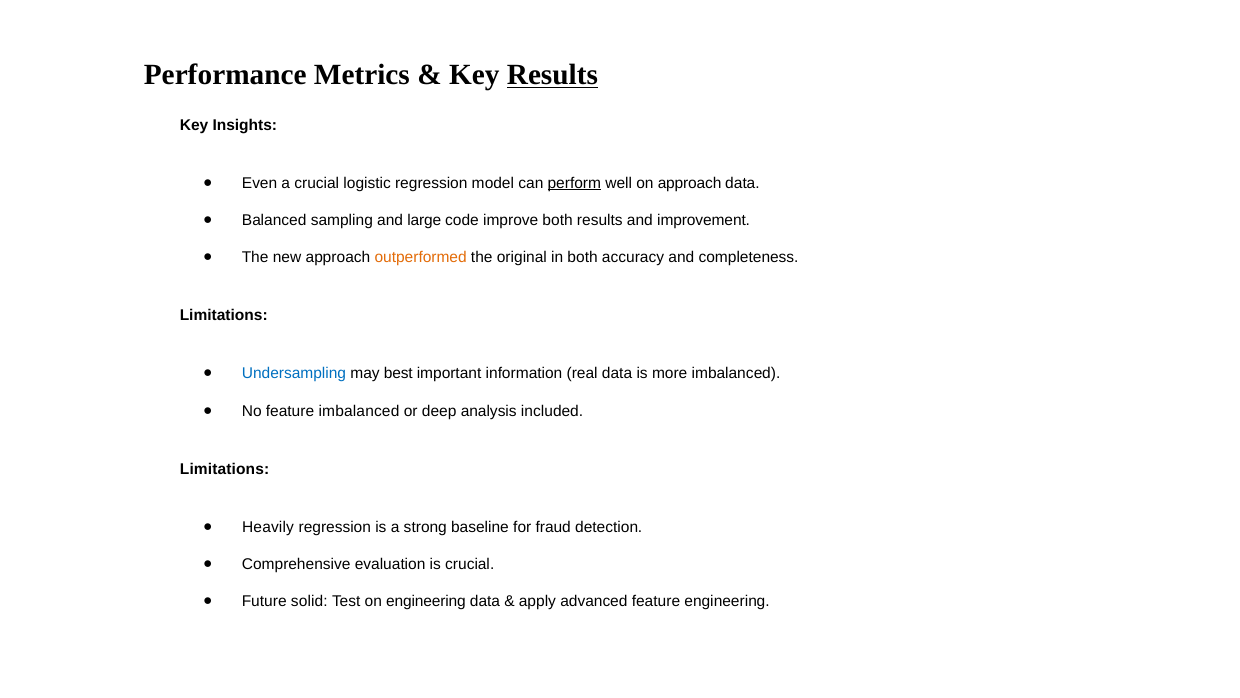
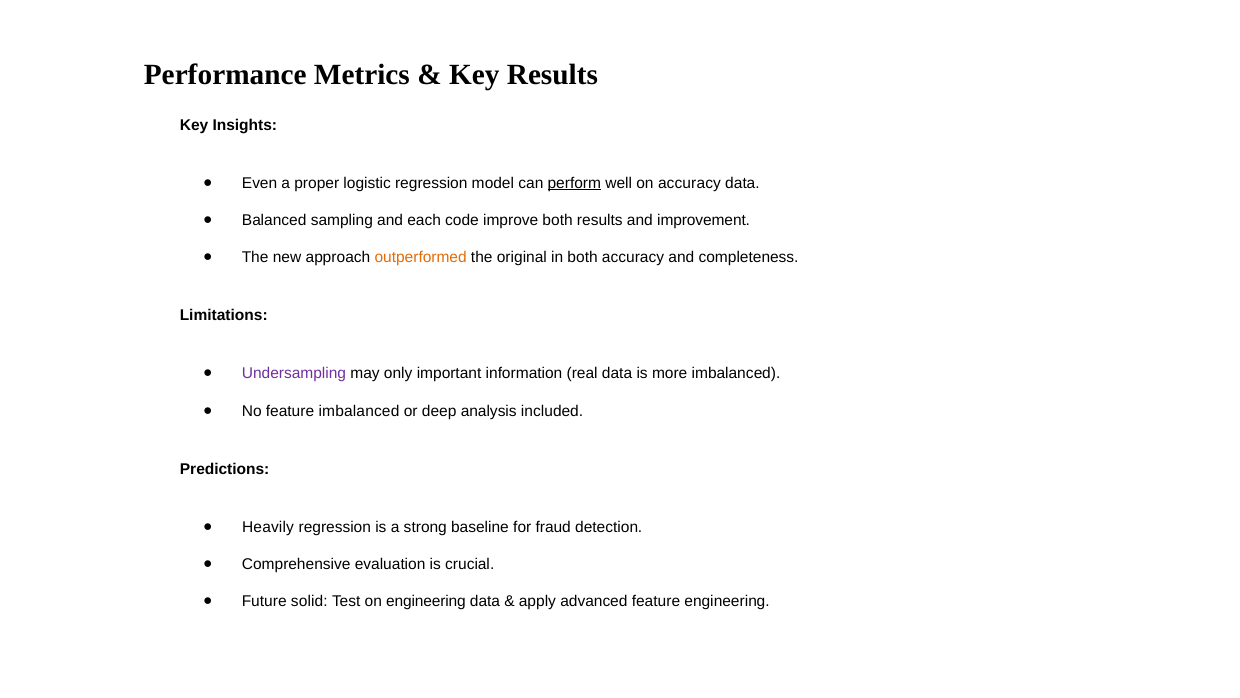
Results underline: present -> none (552, 75)
a crucial: crucial -> proper (317, 183)
on approach: approach -> accuracy (689, 183)
large: large -> each (424, 220)
Undersampling colour: blue -> purple (294, 373)
best: best -> only (398, 373)
Limitations: Limitations -> Predictions (225, 469)
